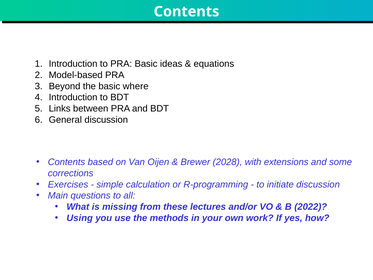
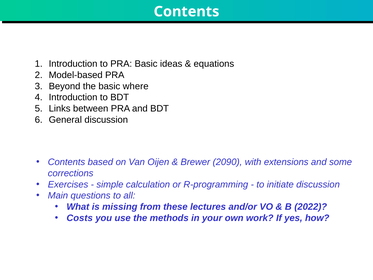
2028: 2028 -> 2090 (227, 162)
Using: Using -> Costs (80, 218)
